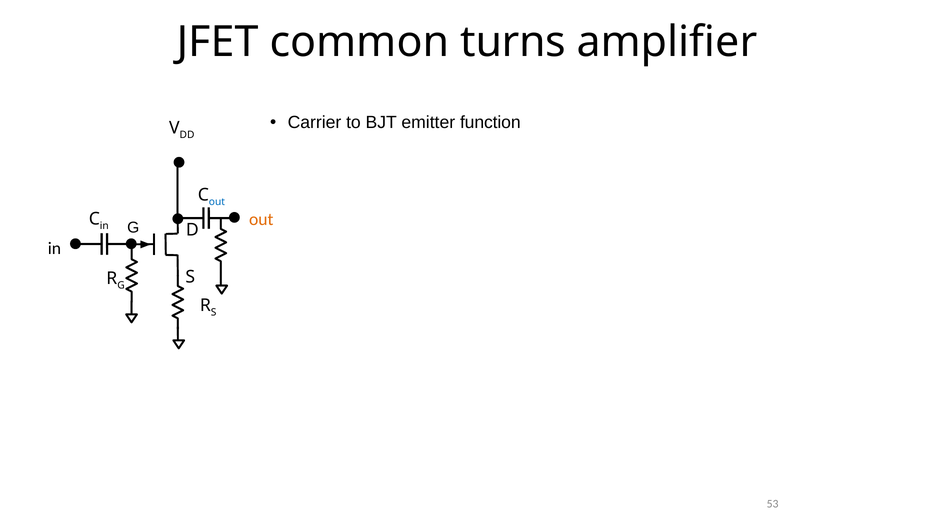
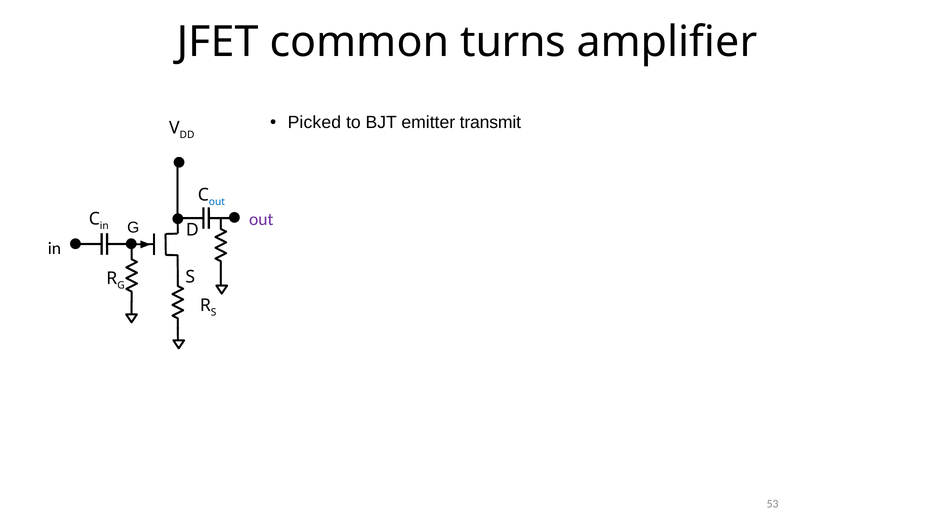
Carrier: Carrier -> Picked (314, 122)
function: function -> transmit (490, 122)
out colour: orange -> purple (261, 219)
